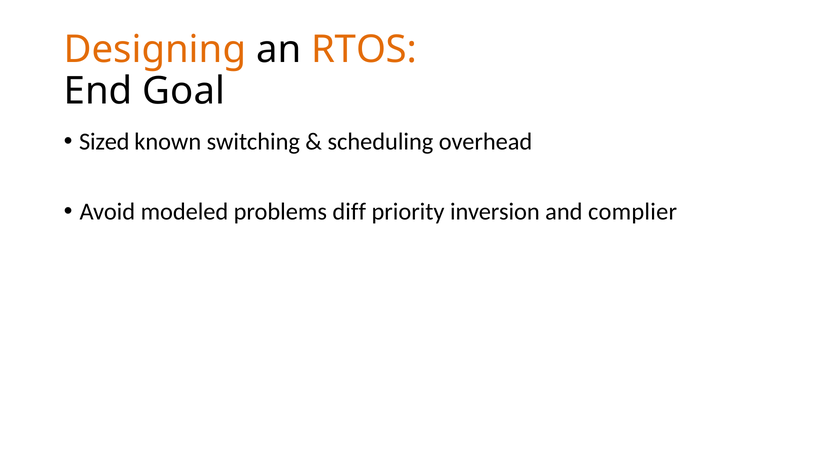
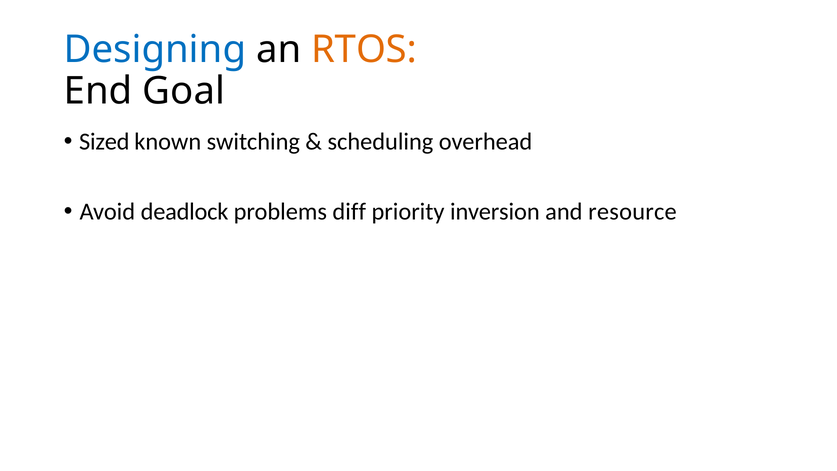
Designing colour: orange -> blue (155, 50)
modeled: modeled -> deadlock (185, 212)
complier: complier -> resource (633, 212)
